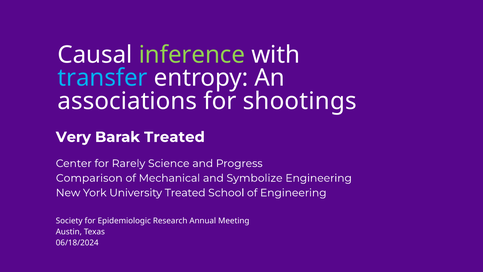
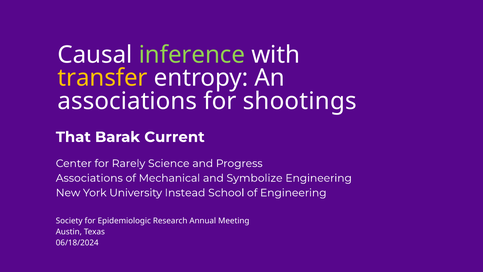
transfer colour: light blue -> yellow (103, 78)
Very: Very -> That (73, 137)
Barak Treated: Treated -> Current (174, 137)
Comparison: Comparison -> Associations (89, 178)
University Treated: Treated -> Instead (185, 193)
